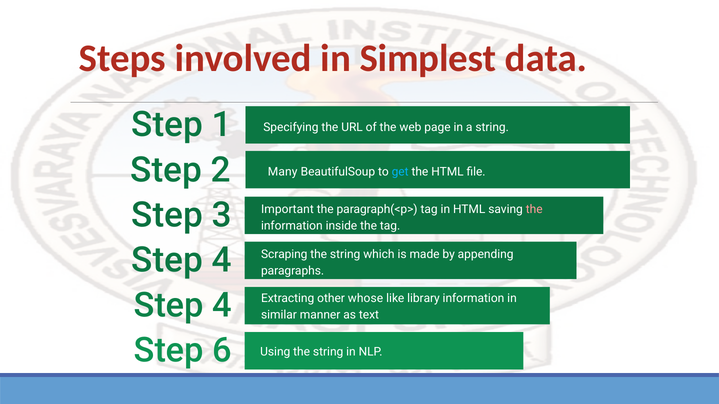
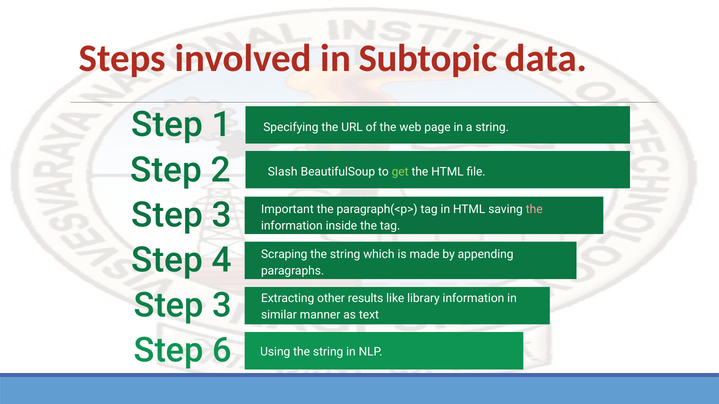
Simplest: Simplest -> Subtopic (428, 59)
Many: Many -> Slash (283, 172)
get colour: light blue -> light green (400, 172)
4: 4 -> 3 (222, 306)
whose: whose -> results (366, 299)
